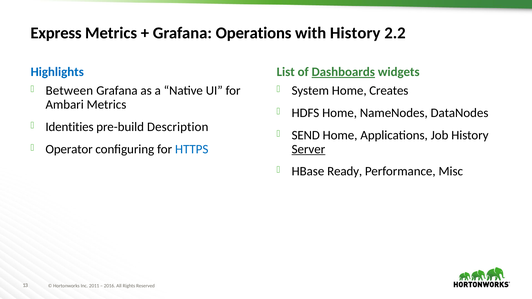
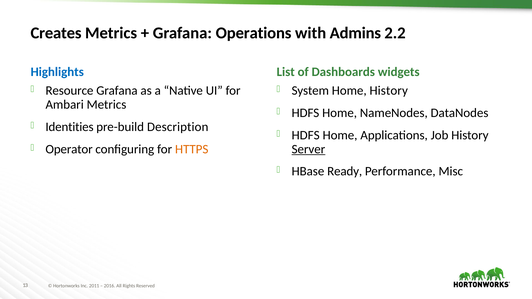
Express: Express -> Creates (56, 33)
with History: History -> Admins (355, 33)
Dashboards underline: present -> none (343, 72)
Between: Between -> Resource (69, 91)
Home Creates: Creates -> History (389, 91)
SEND: SEND -> HDFS (306, 135)
HTTPS colour: blue -> orange (192, 149)
